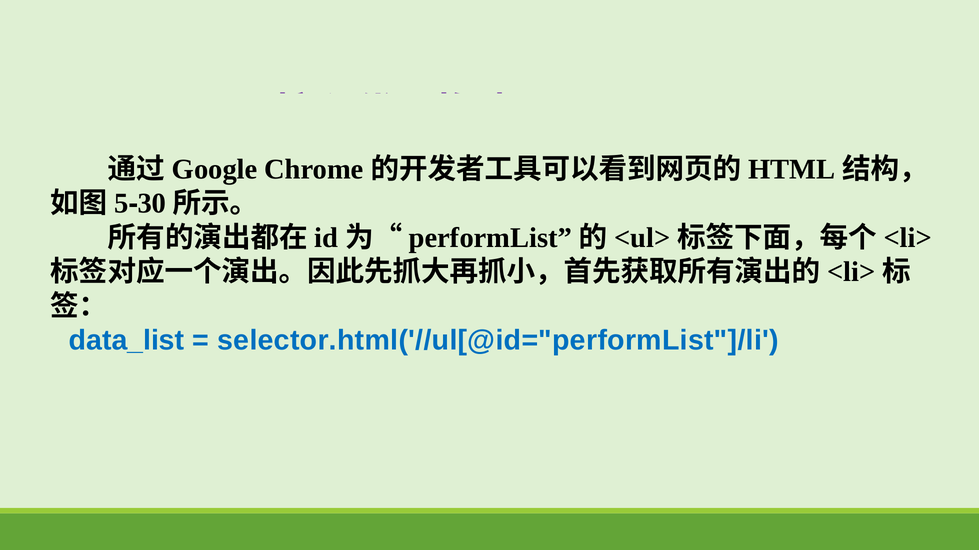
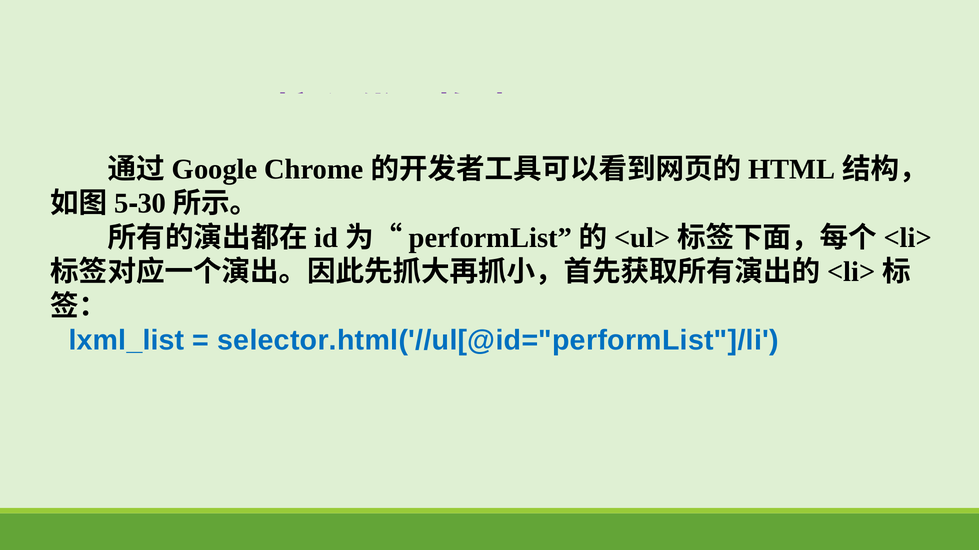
data_list: data_list -> lxml_list (127, 341)
